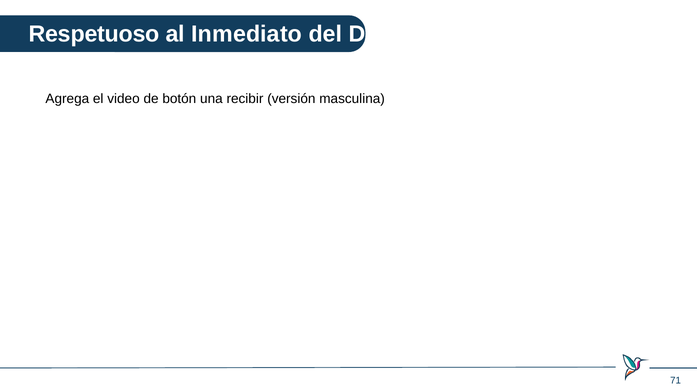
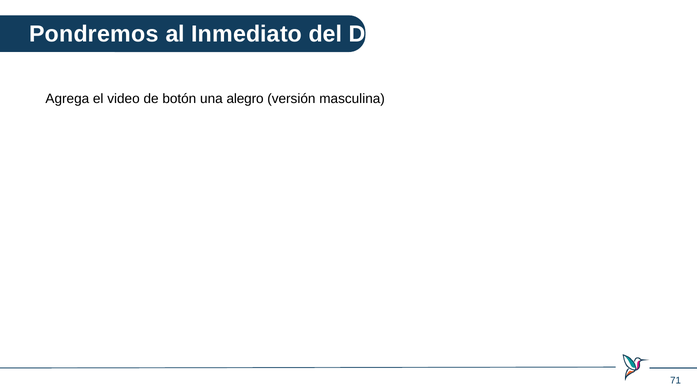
Respetuoso: Respetuoso -> Pondremos (94, 34)
recibir: recibir -> alegro (245, 99)
